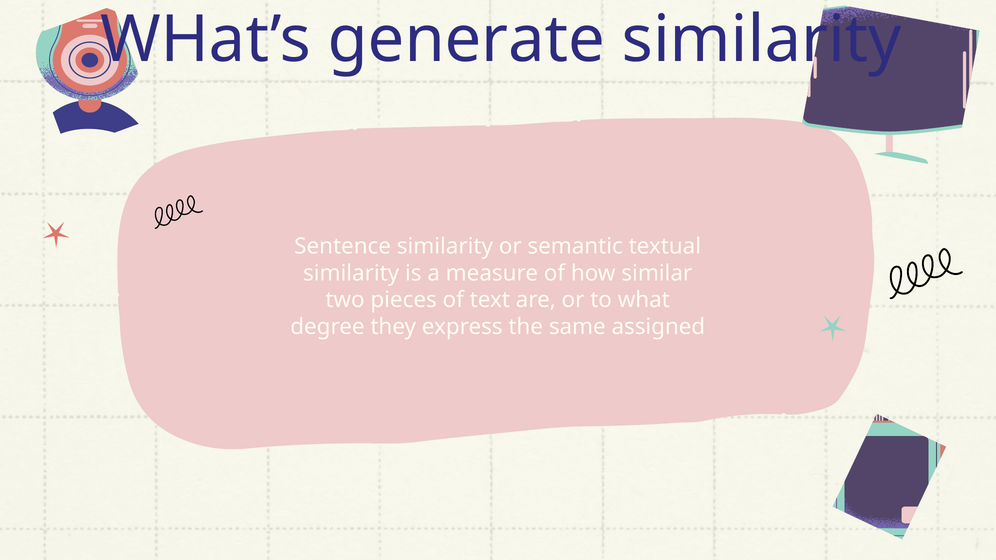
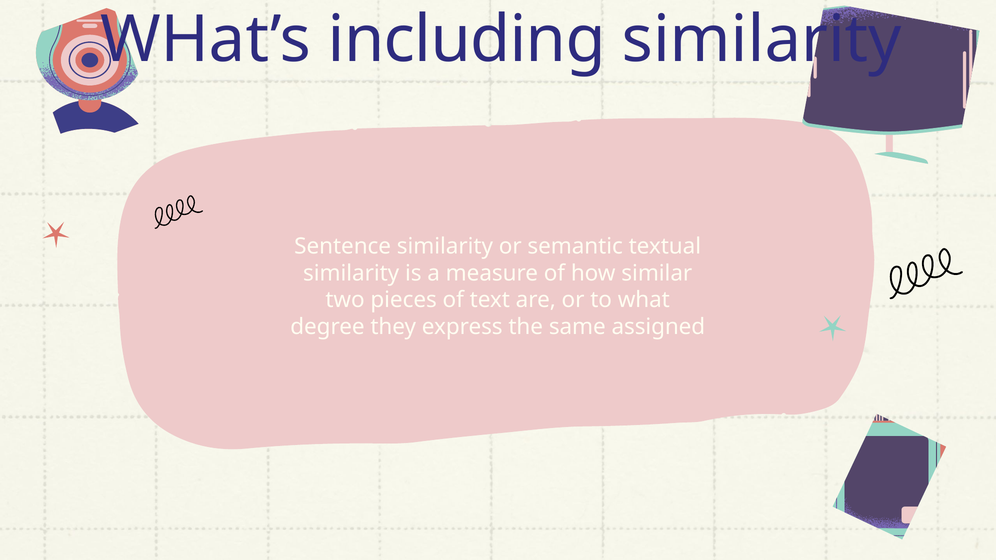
generate: generate -> including (467, 40)
